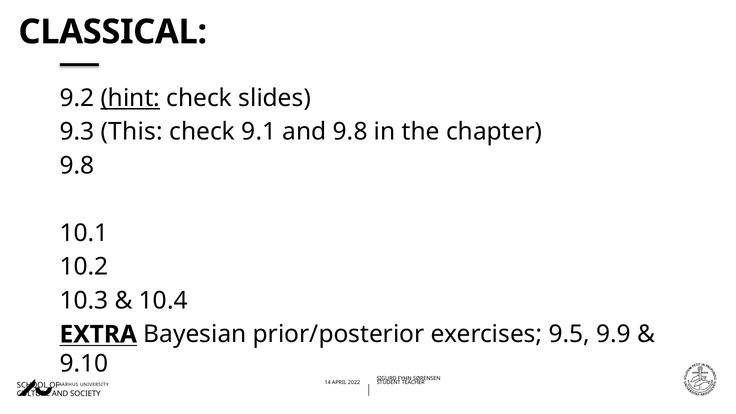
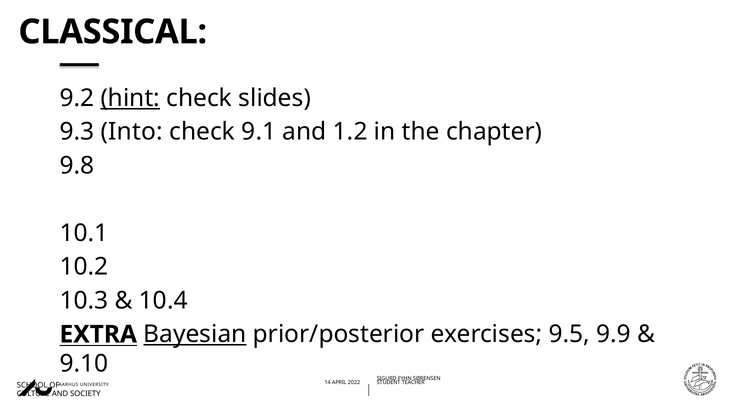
This: This -> Into (132, 132)
and 9.8: 9.8 -> 1.2 (350, 132)
Bayesian underline: none -> present (195, 334)
